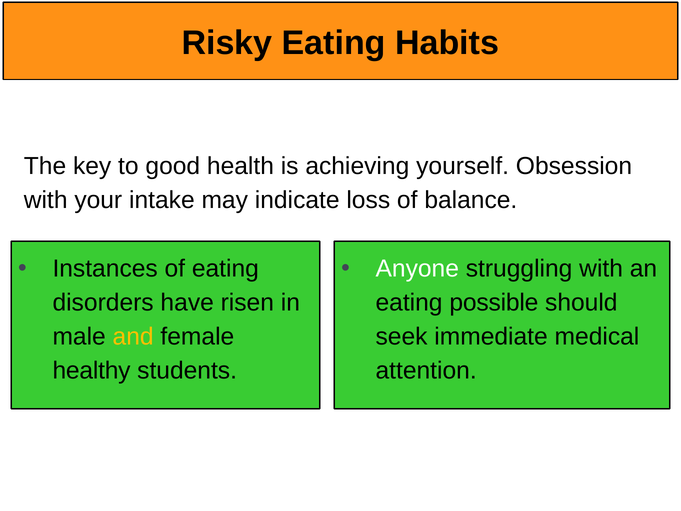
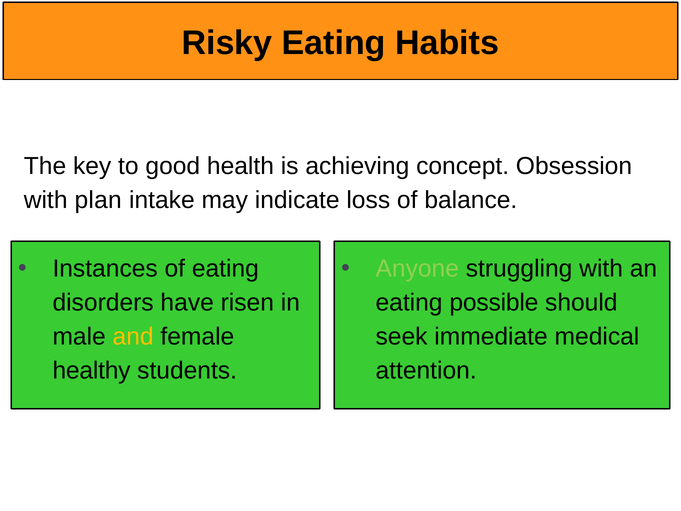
yourself: yourself -> concept (463, 166)
your: your -> plan (98, 200)
Anyone colour: white -> light green (417, 269)
